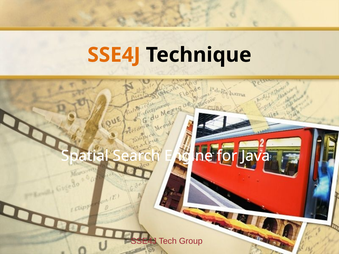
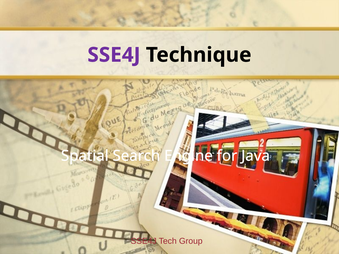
SSE4J colour: orange -> purple (114, 55)
